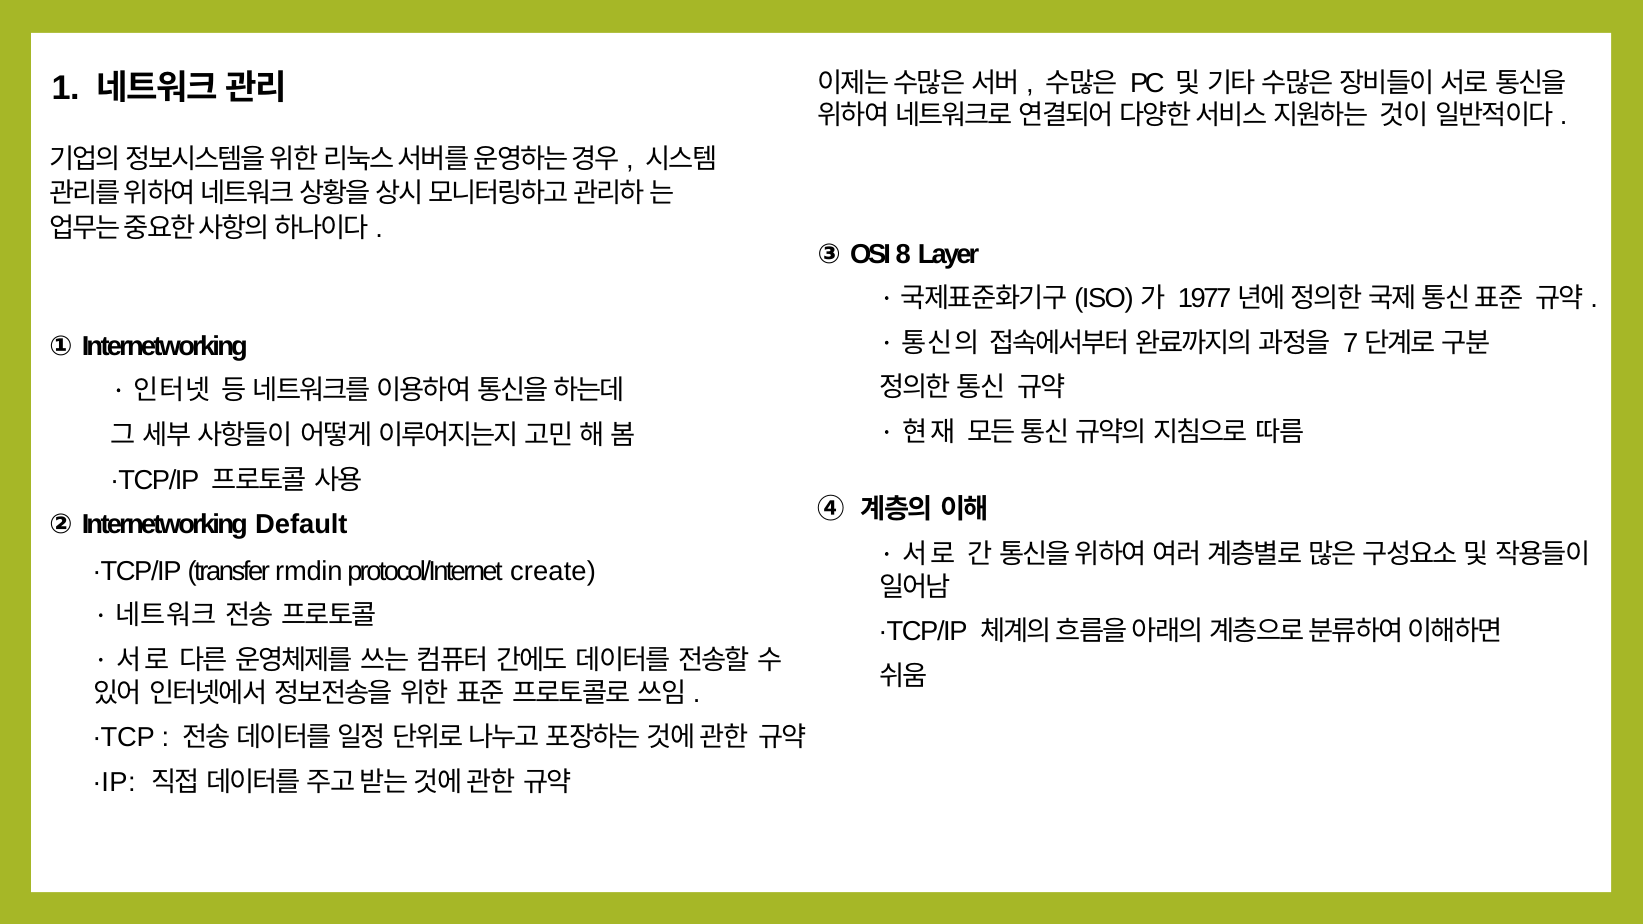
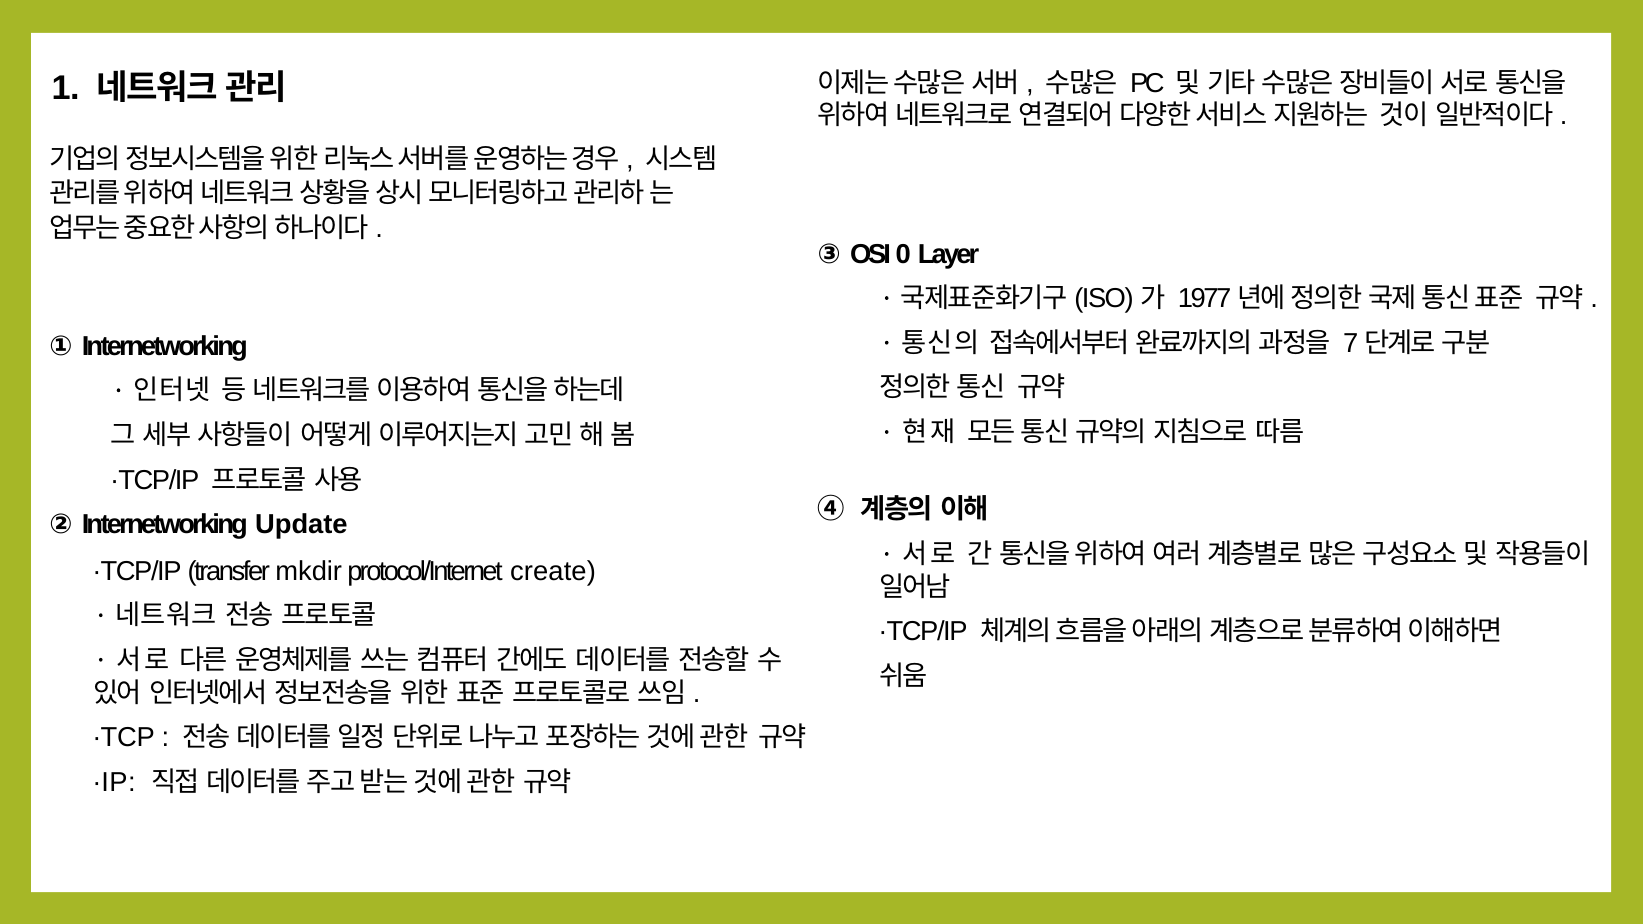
8: 8 -> 0 (903, 254)
Default: Default -> Update (301, 525)
rmdin: rmdin -> mkdir (309, 571)
